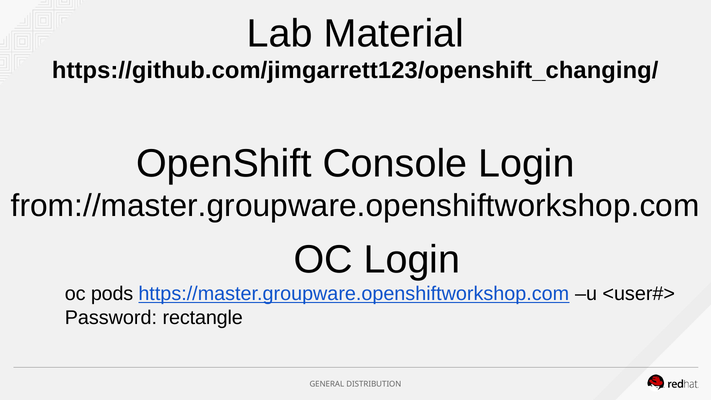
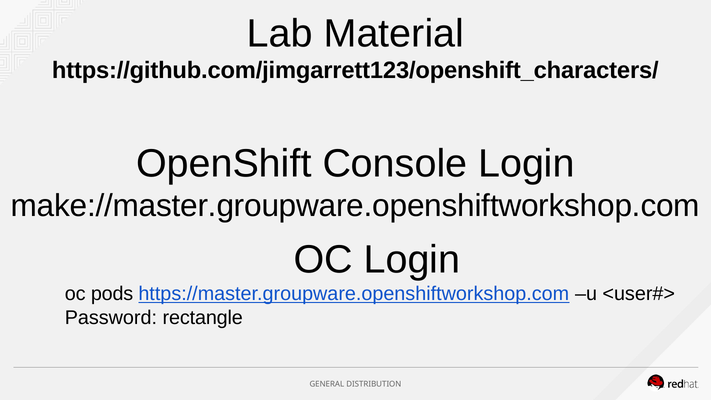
https://github.com/jimgarrett123/openshift_changing/: https://github.com/jimgarrett123/openshift_changing/ -> https://github.com/jimgarrett123/openshift_characters/ (355, 70)
from://master.groupware.openshiftworkshop.com: from://master.groupware.openshiftworkshop.com -> make://master.groupware.openshiftworkshop.com (355, 206)
